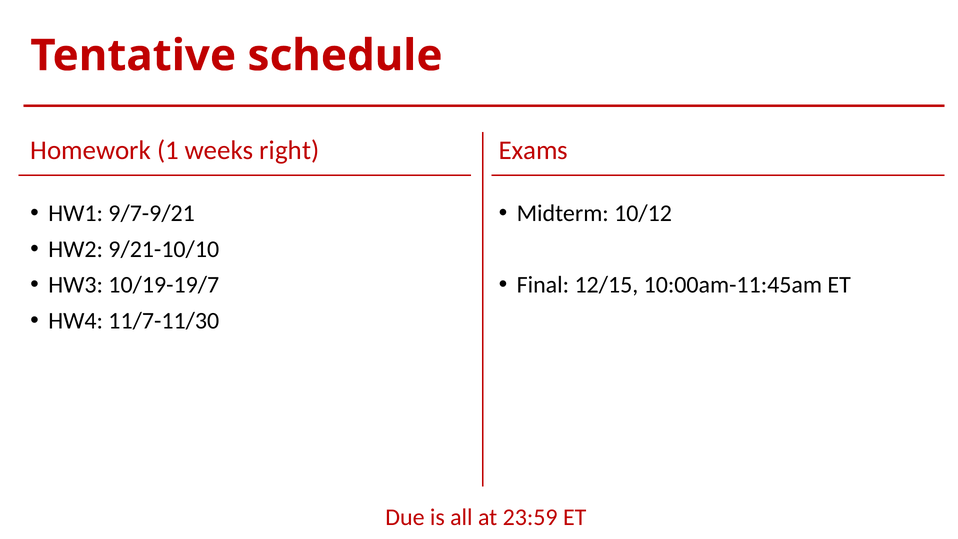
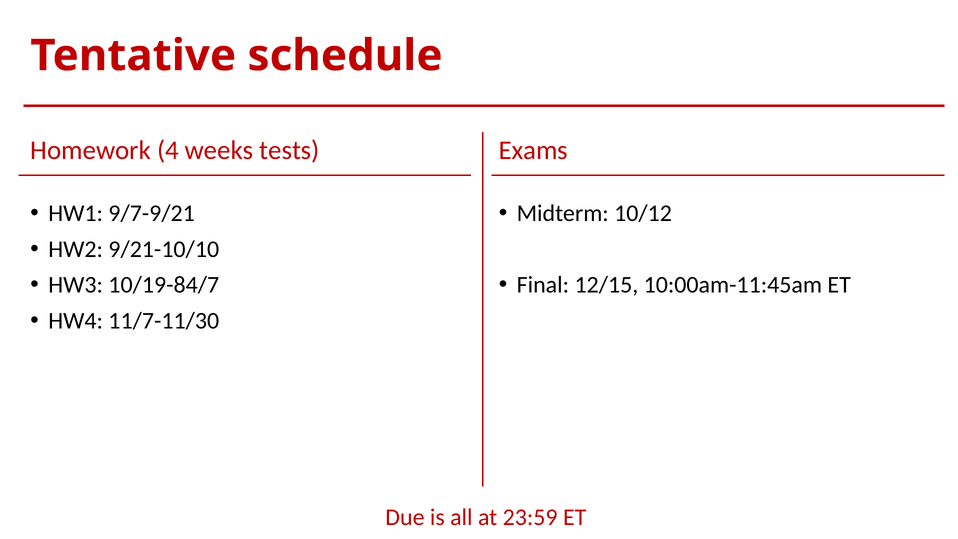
1: 1 -> 4 (168, 150)
right: right -> tests (289, 150)
10/19-19/7: 10/19-19/7 -> 10/19-84/7 (164, 285)
